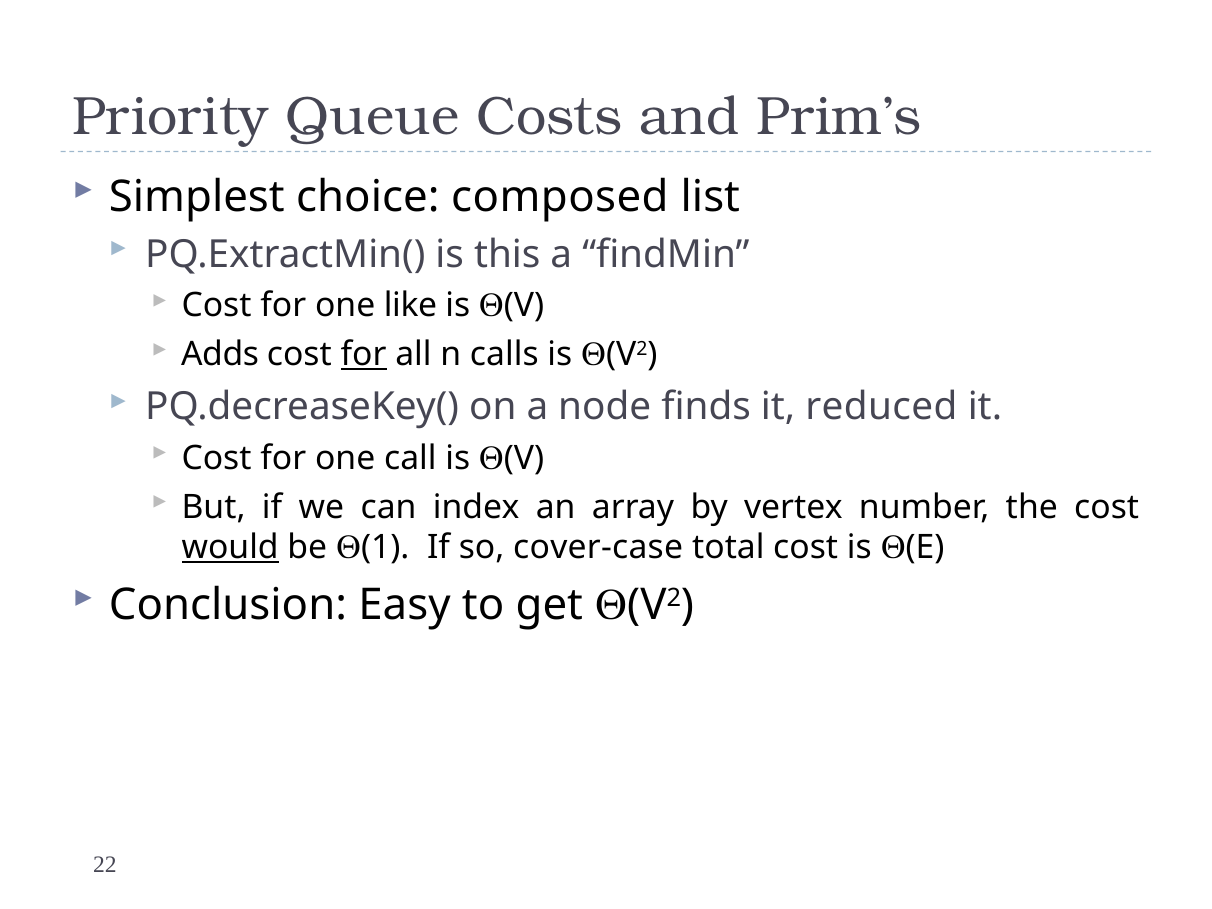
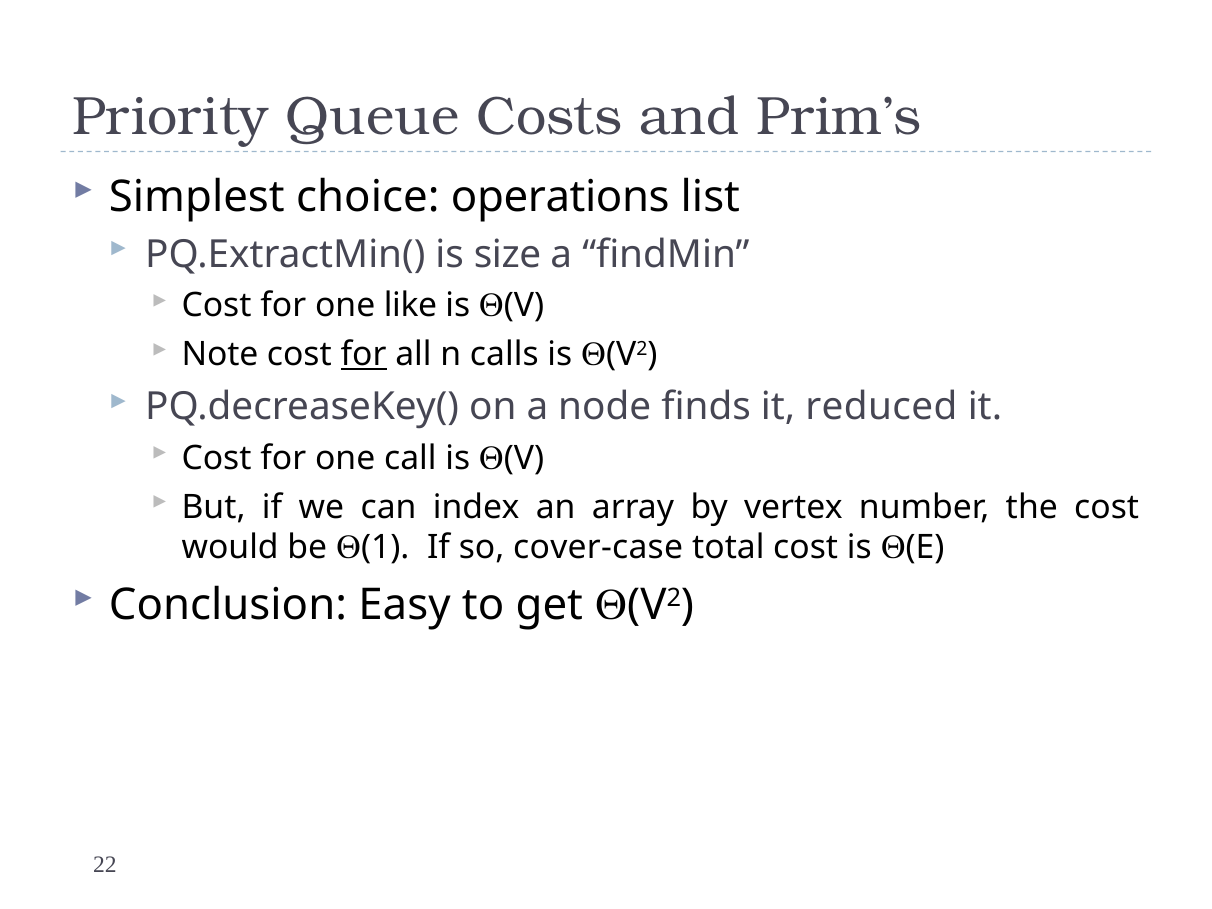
composed: composed -> operations (560, 197)
this: this -> size (507, 254)
Adds: Adds -> Note (220, 355)
would underline: present -> none (230, 548)
